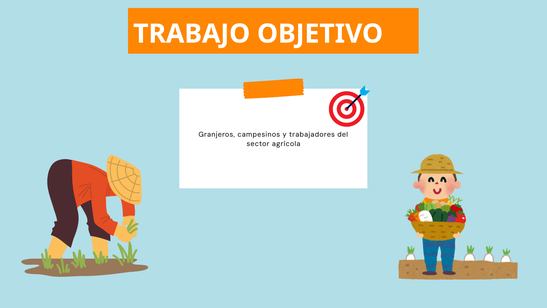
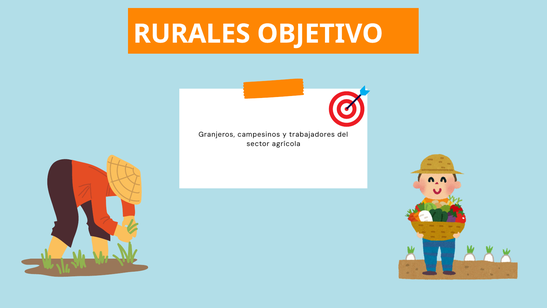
TRABAJO: TRABAJO -> RURALES (192, 34)
